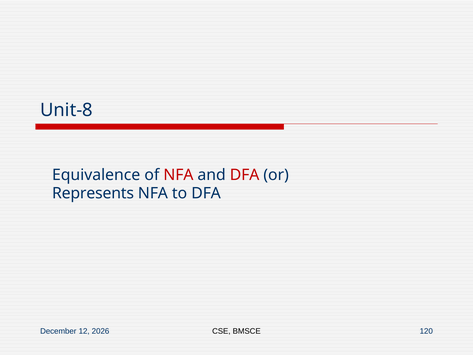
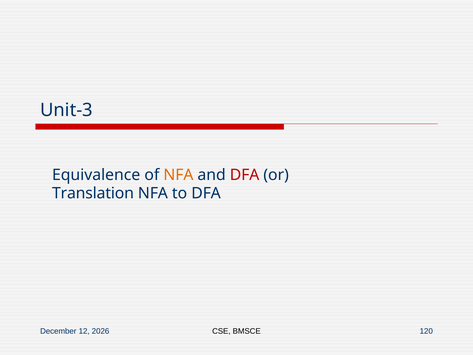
Unit-8: Unit-8 -> Unit-3 (66, 110)
NFA colour: red -> orange (178, 175)
Represents: Represents -> Translation (93, 193)
